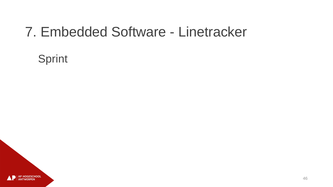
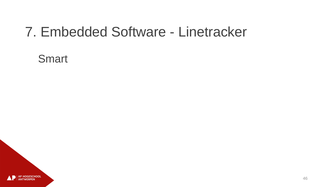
Sprint: Sprint -> Smart (53, 59)
